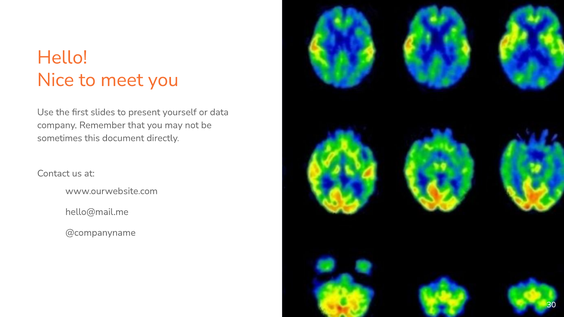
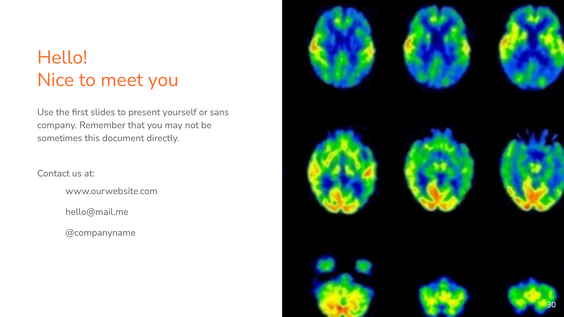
data: data -> sans (219, 112)
